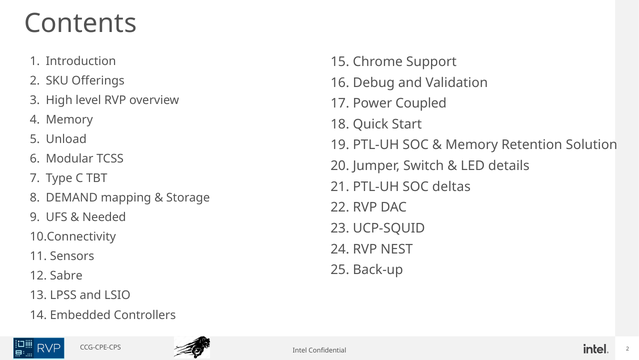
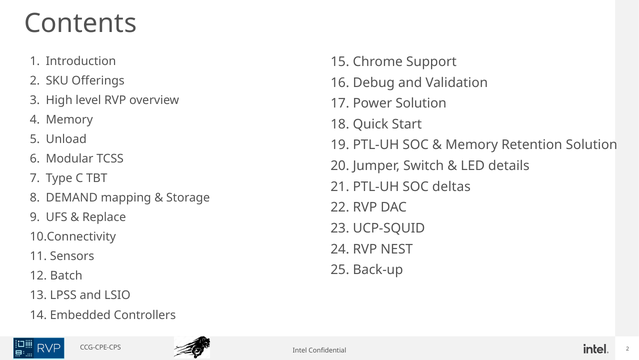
Power Coupled: Coupled -> Solution (421, 103)
Needed: Needed -> Replace (104, 217)
Sabre: Sabre -> Batch (66, 276)
